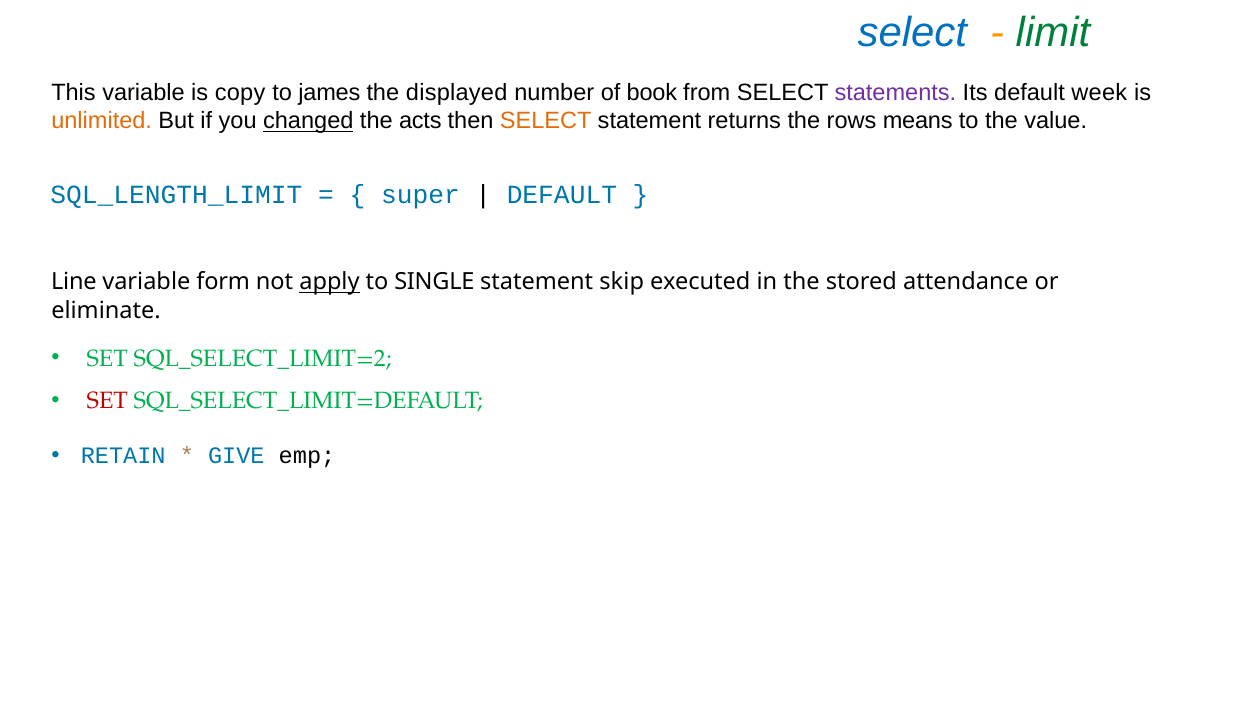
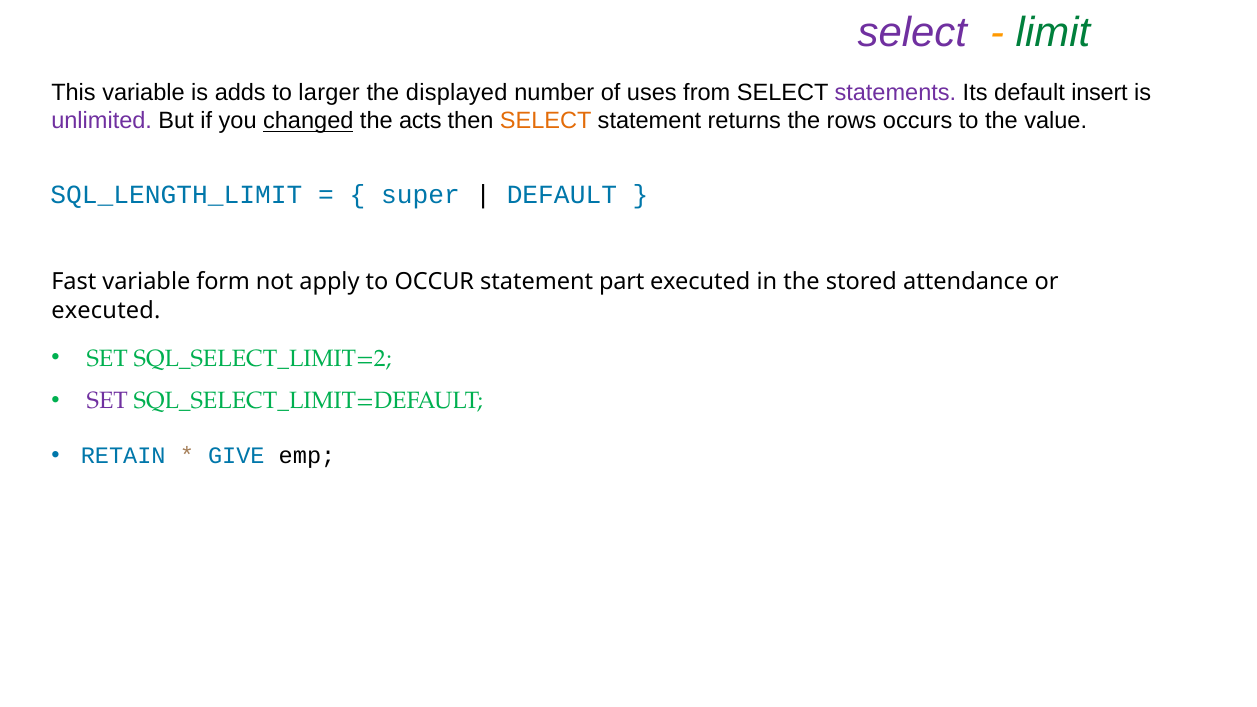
select colour: blue -> purple (912, 33)
copy: copy -> adds (240, 93)
james: james -> larger (329, 93)
book: book -> uses (652, 93)
week: week -> insert (1100, 93)
unlimited colour: orange -> purple (102, 121)
means: means -> occurs (918, 121)
Line: Line -> Fast (74, 282)
apply underline: present -> none (329, 282)
SINGLE: SINGLE -> OCCUR (434, 282)
skip: skip -> part (622, 282)
eliminate: eliminate -> executed (106, 310)
SET colour: red -> purple (107, 401)
